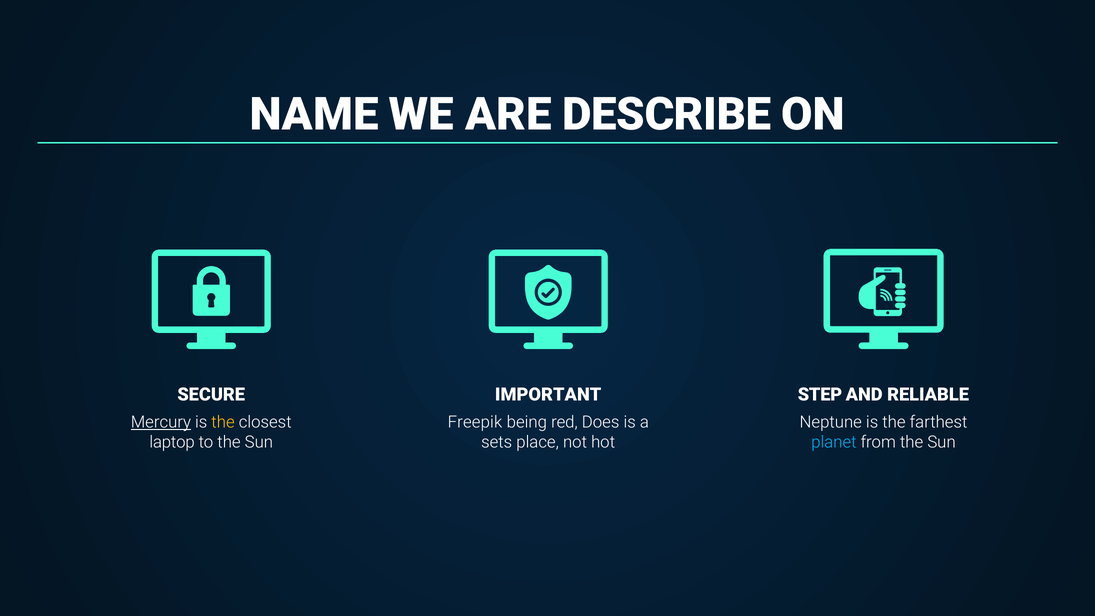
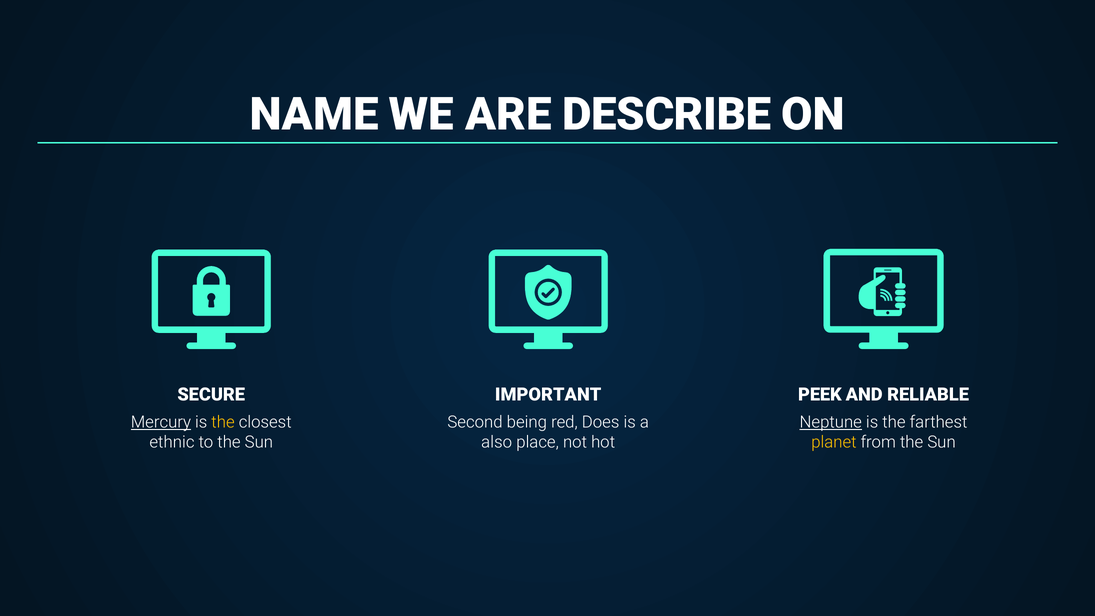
STEP: STEP -> PEEK (820, 395)
Freepik: Freepik -> Second (475, 422)
Neptune underline: none -> present (831, 422)
laptop: laptop -> ethnic (172, 442)
sets: sets -> also (497, 442)
planet colour: light blue -> yellow (834, 442)
